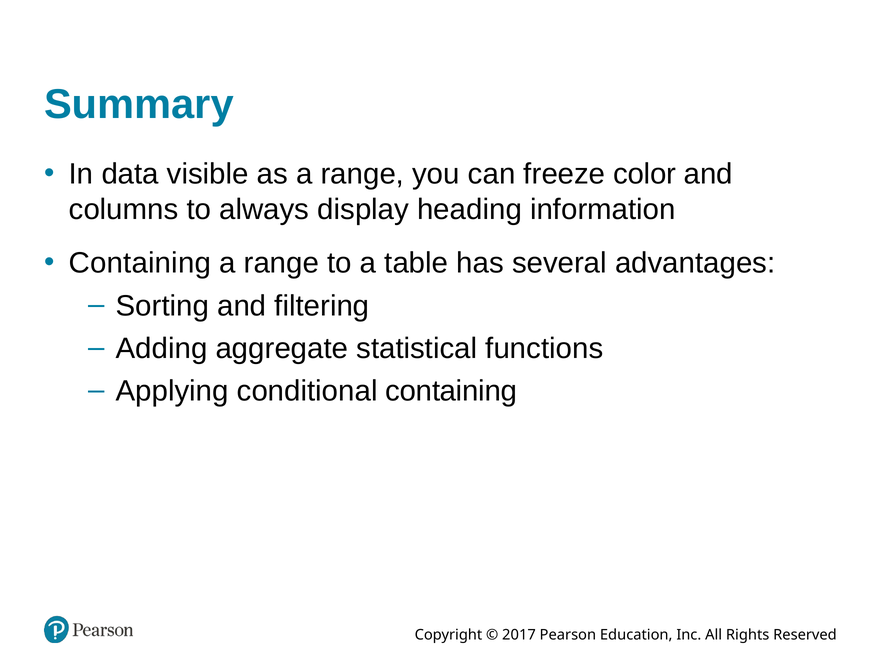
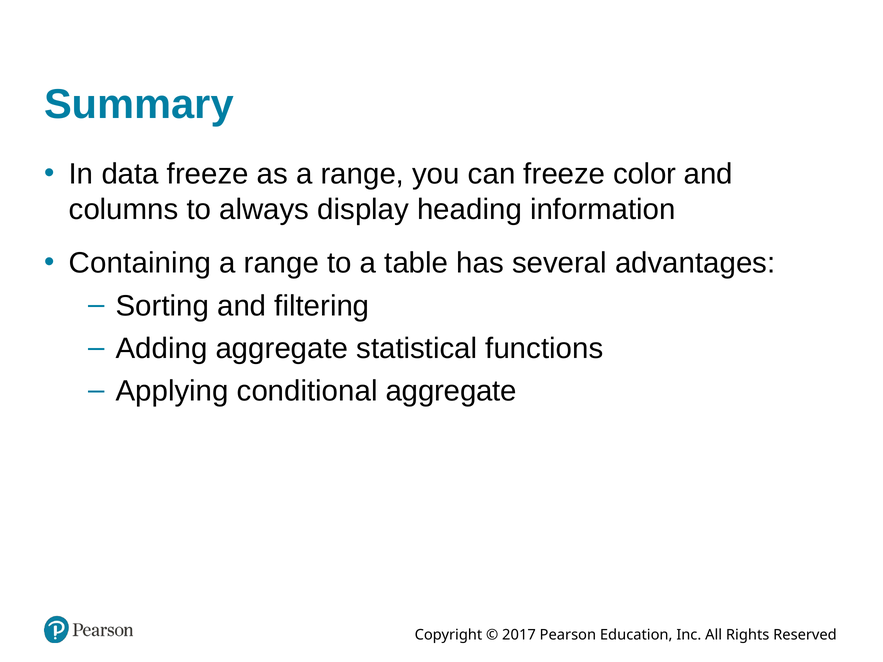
data visible: visible -> freeze (208, 174)
conditional containing: containing -> aggregate (451, 391)
